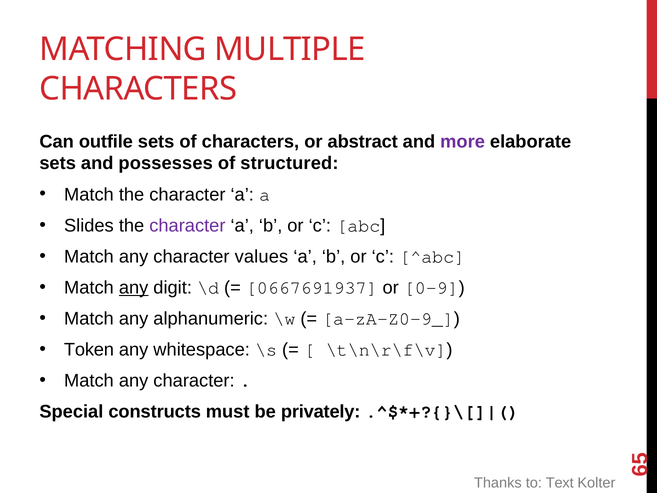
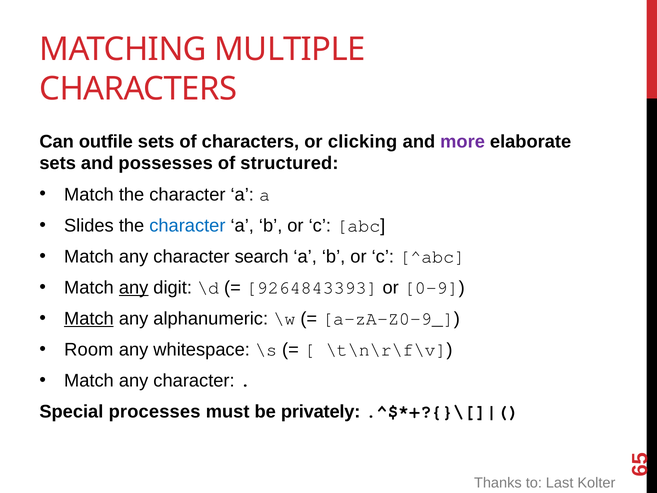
abstract: abstract -> clicking (363, 141)
character colour: purple -> blue (187, 225)
values: values -> search (262, 256)
0667691937: 0667691937 -> 9264843393 (312, 288)
Match underline: none -> present (89, 319)
Token: Token -> Room (89, 350)
constructs: constructs -> processes (155, 412)
Text: Text -> Last (560, 483)
